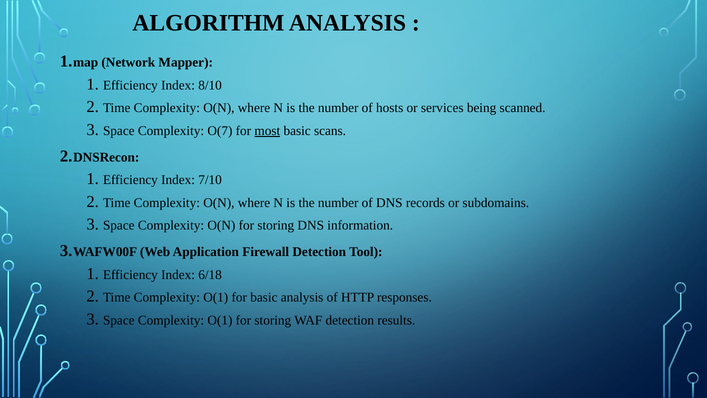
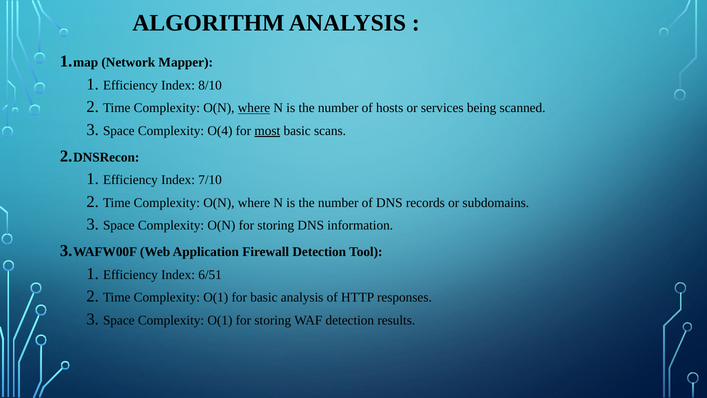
where underline: none -> present (254, 108)
O(7: O(7 -> O(4 (220, 131)
6/18: 6/18 -> 6/51 (210, 275)
